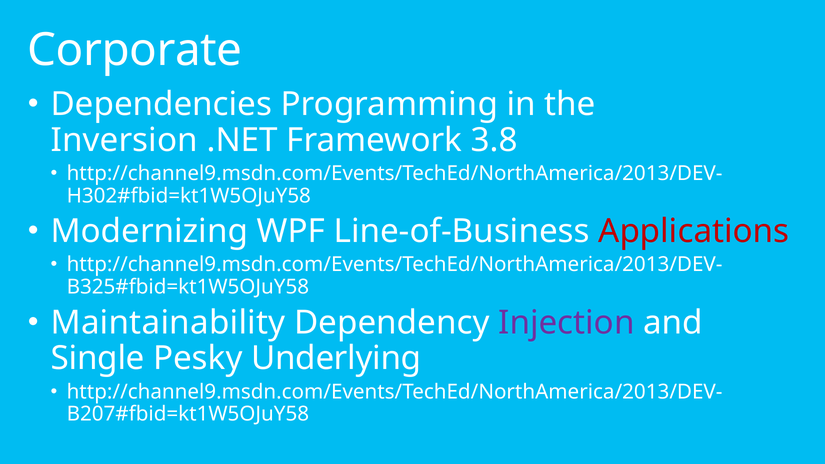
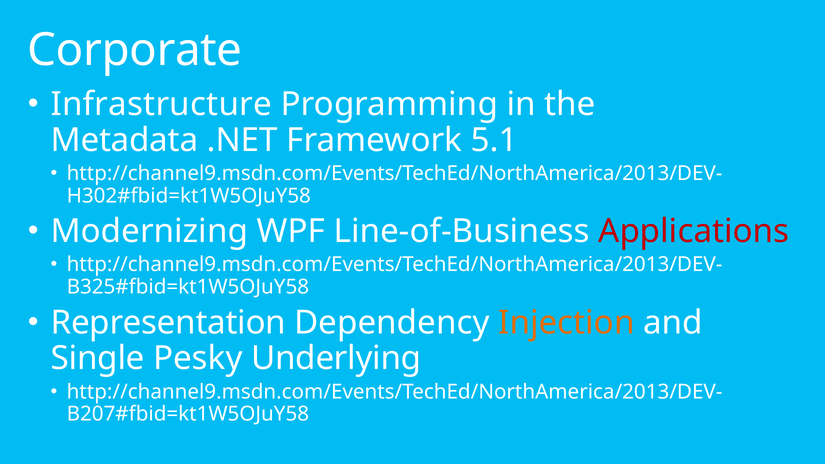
Dependencies: Dependencies -> Infrastructure (161, 104)
Inversion: Inversion -> Metadata (124, 140)
3.8: 3.8 -> 5.1 (494, 140)
Maintainability: Maintainability -> Representation (168, 323)
Injection colour: purple -> orange (566, 323)
